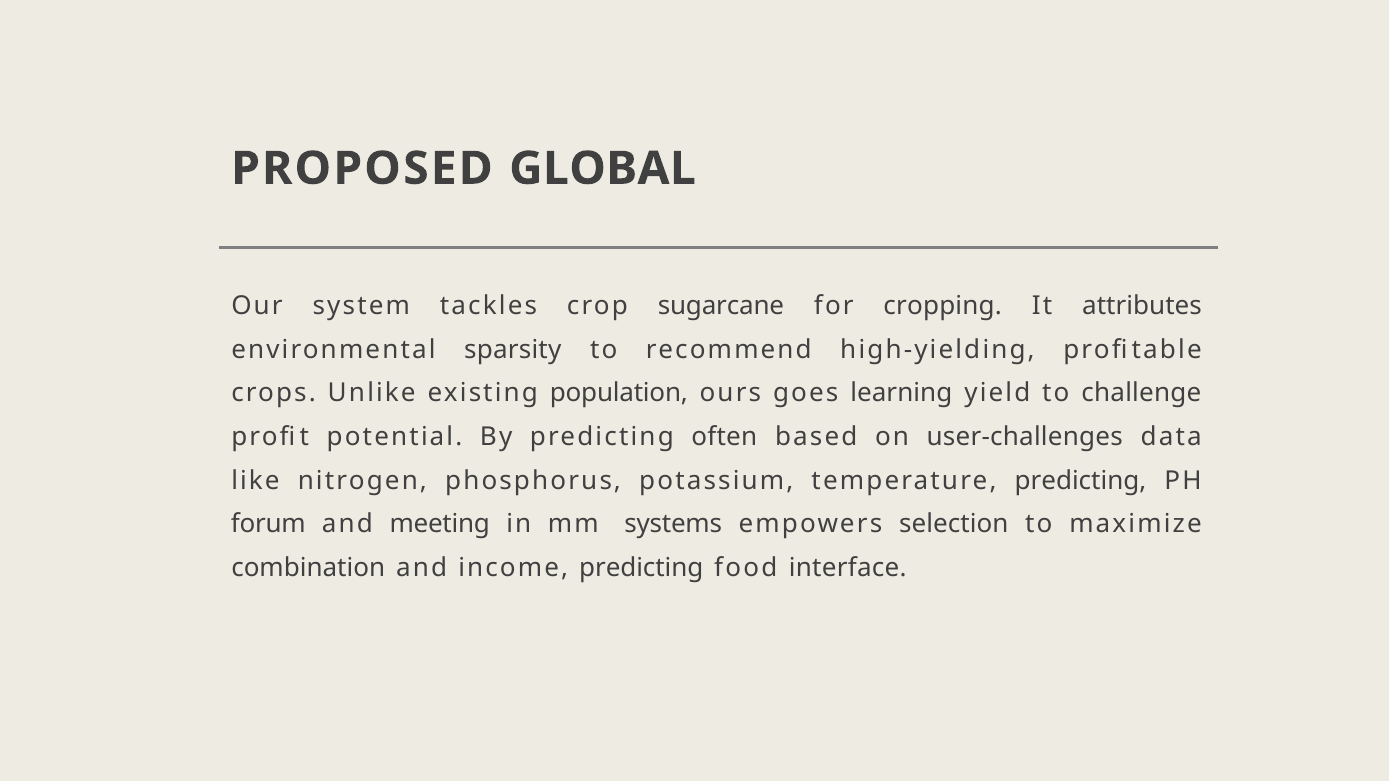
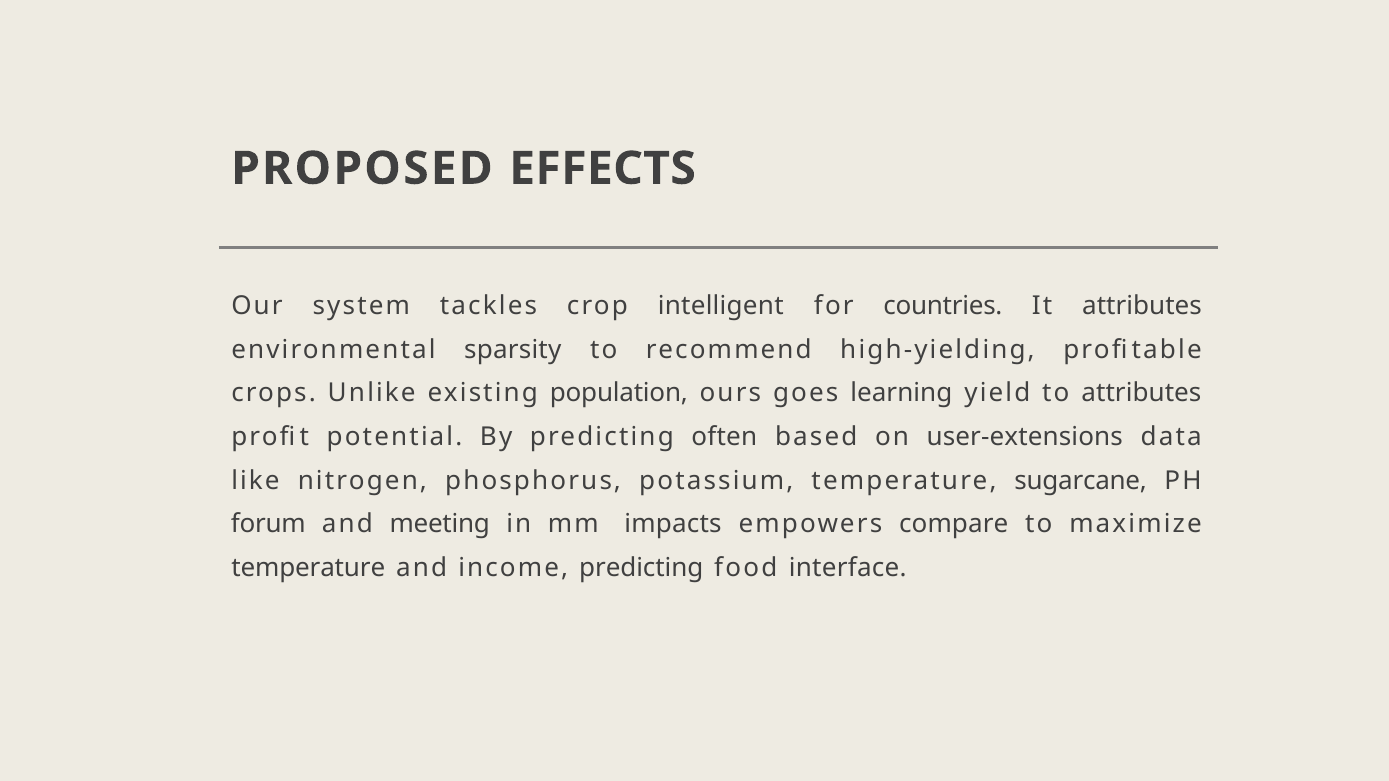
GLOBAL: GLOBAL -> EFFECTS (602, 169)
sugarcane: sugarcane -> intelligent (721, 306)
cropping: cropping -> countries (943, 306)
to challenge: challenge -> attributes (1141, 393)
user-challenges: user-challenges -> user-extensions (1025, 437)
temperature predicting: predicting -> sugarcane (1081, 481)
systems: systems -> impacts (673, 524)
selection: selection -> compare (954, 524)
combination: combination -> temperature (308, 568)
